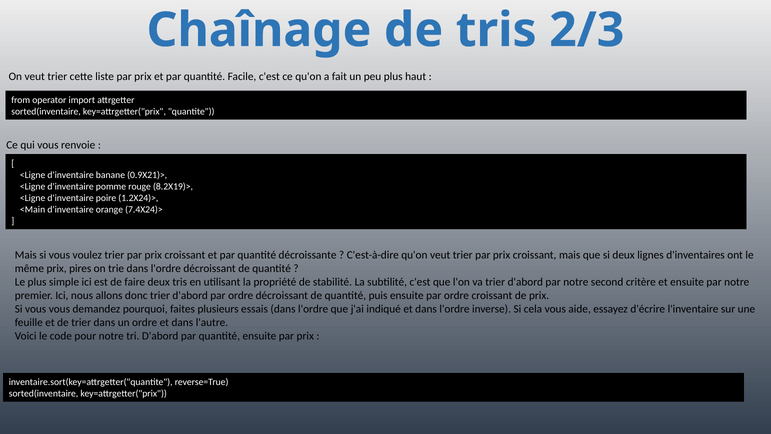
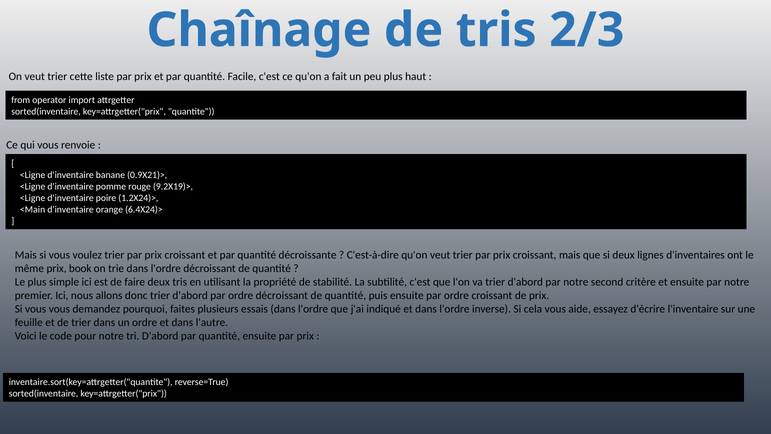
8.2X19)>: 8.2X19)> -> 9.2X19)> (173, 186)
7.4X24)>: 7.4X24)> -> 6.4X24)> (144, 210)
pires: pires -> book (80, 268)
